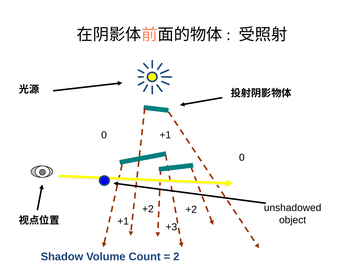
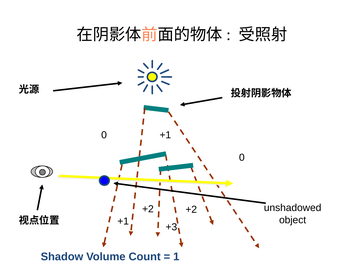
2: 2 -> 1 (176, 257)
